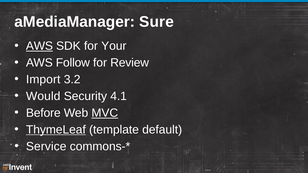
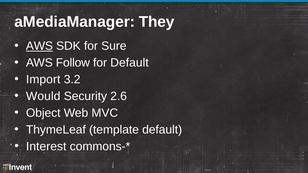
Sure: Sure -> They (157, 22)
Your: Your -> Sure (114, 46)
for Review: Review -> Default (130, 63)
4.1: 4.1 -> 2.6 (119, 96)
Before: Before -> Object (43, 113)
MVC underline: present -> none (105, 113)
ThymeLeaf underline: present -> none (56, 130)
Service: Service -> Interest (46, 147)
